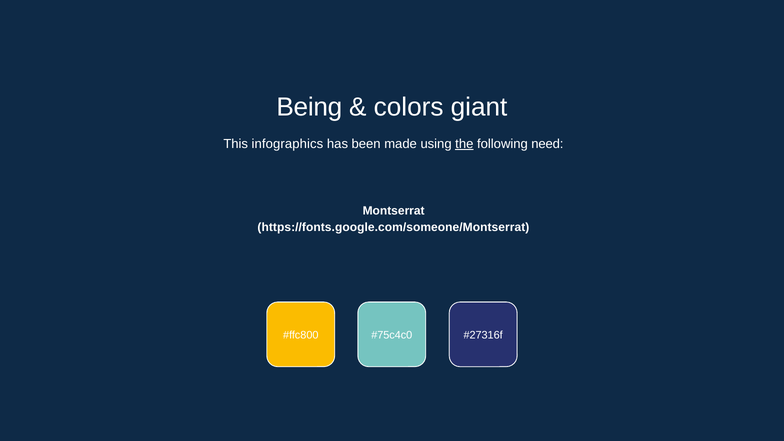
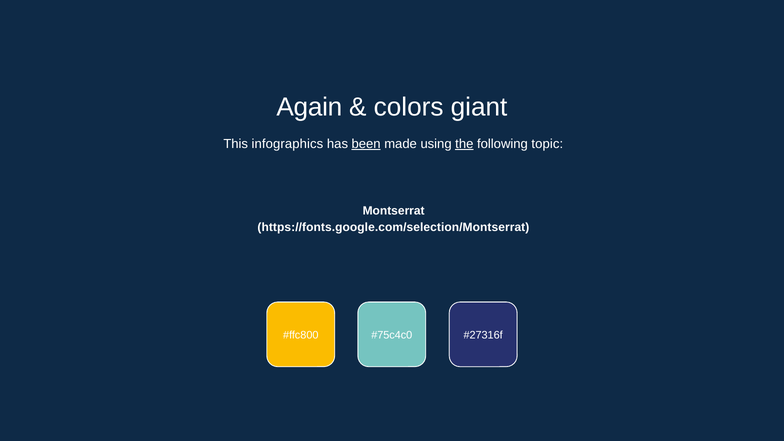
Being: Being -> Again (309, 107)
been underline: none -> present (366, 144)
need: need -> topic (547, 144)
https://fonts.google.com/someone/Montserrat: https://fonts.google.com/someone/Montserrat -> https://fonts.google.com/selection/Montserrat (393, 227)
